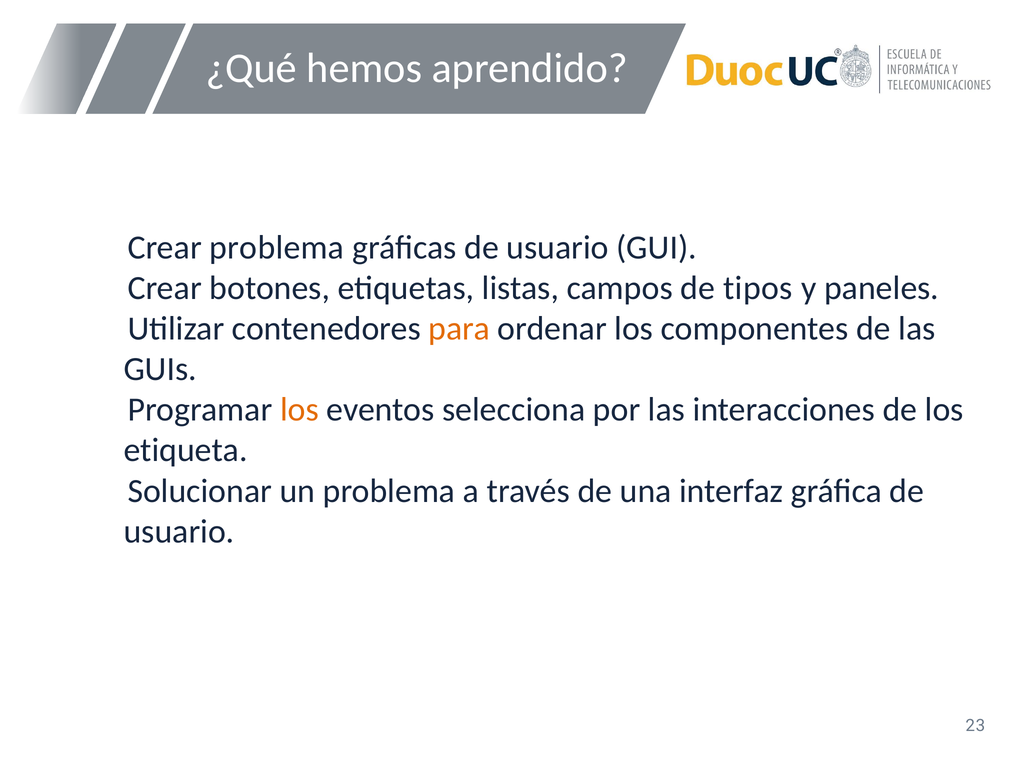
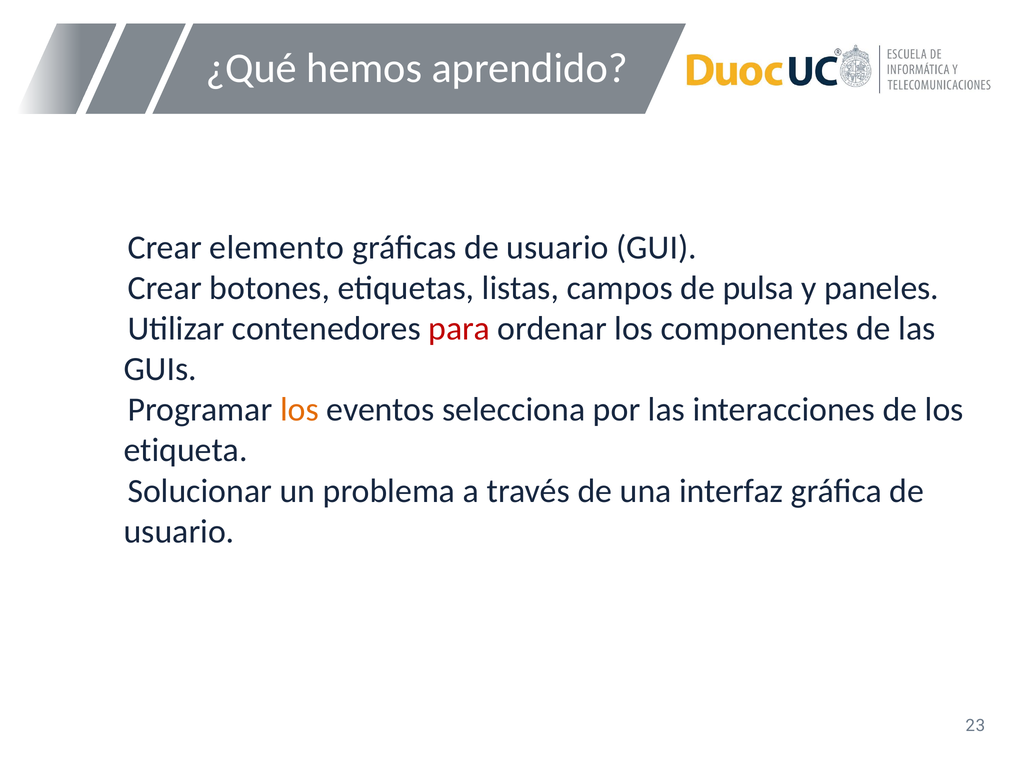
problema: problema -> elemento (277, 247)
tipos: tipos -> pulsa (758, 288)
para colour: orange -> red (459, 329)
